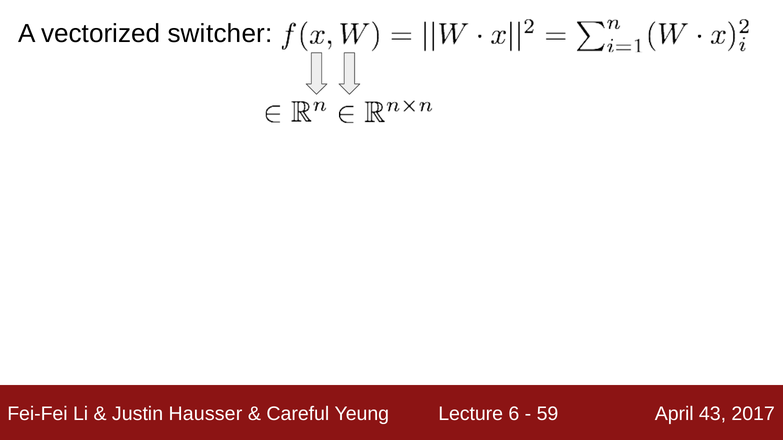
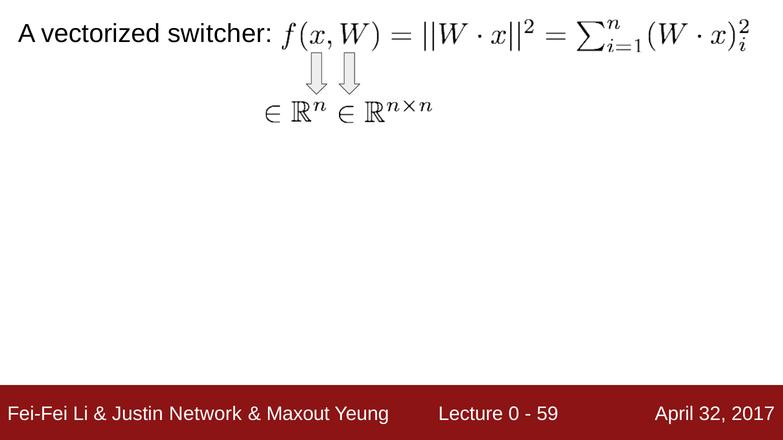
Hausser: Hausser -> Network (205, 414)
Careful: Careful -> Maxout (298, 414)
6: 6 -> 0 (514, 414)
43: 43 -> 32 (713, 414)
